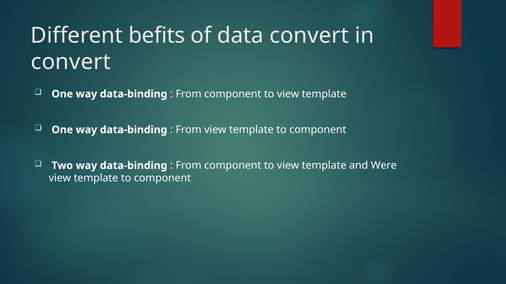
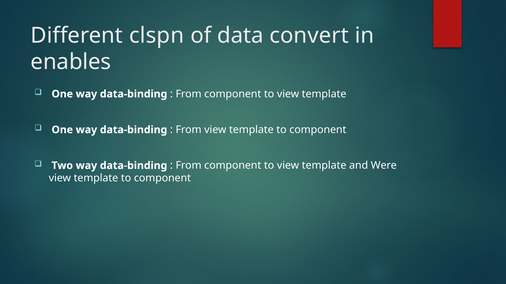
befits: befits -> clspn (157, 36)
convert: convert -> enables (71, 62)
